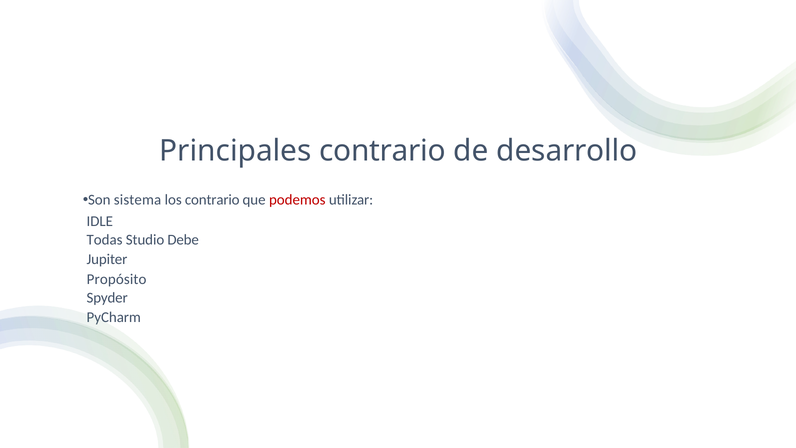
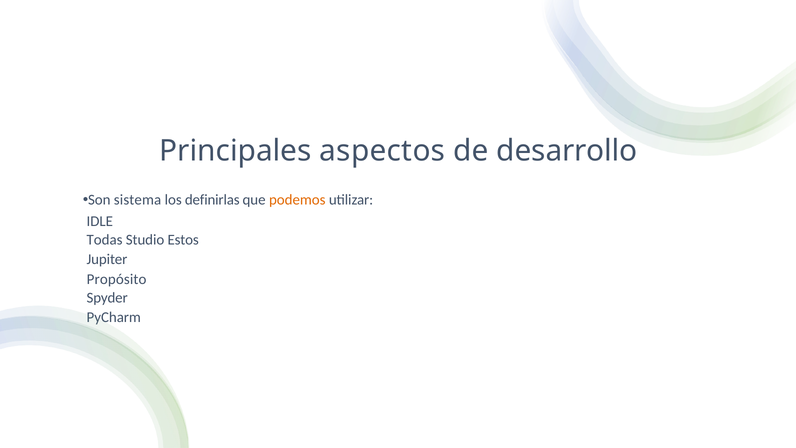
Principales contrario: contrario -> aspectos (382, 151)
los contrario: contrario -> definirlas (212, 200)
podemos colour: red -> orange (297, 200)
Debe: Debe -> Estos (183, 240)
